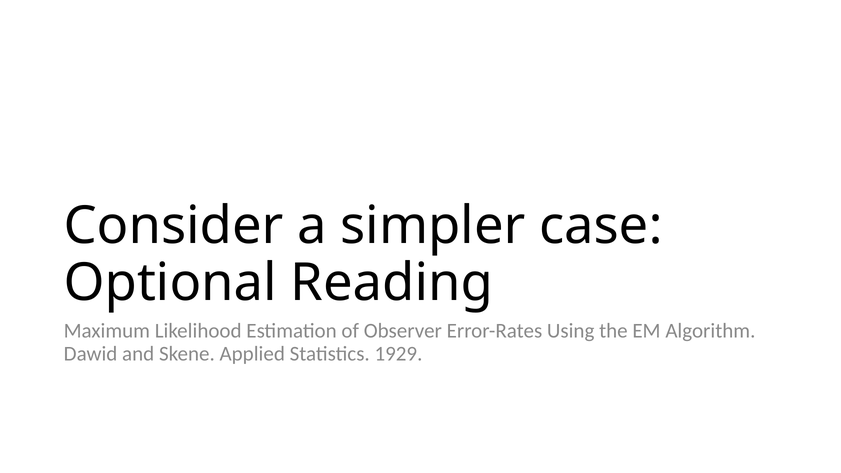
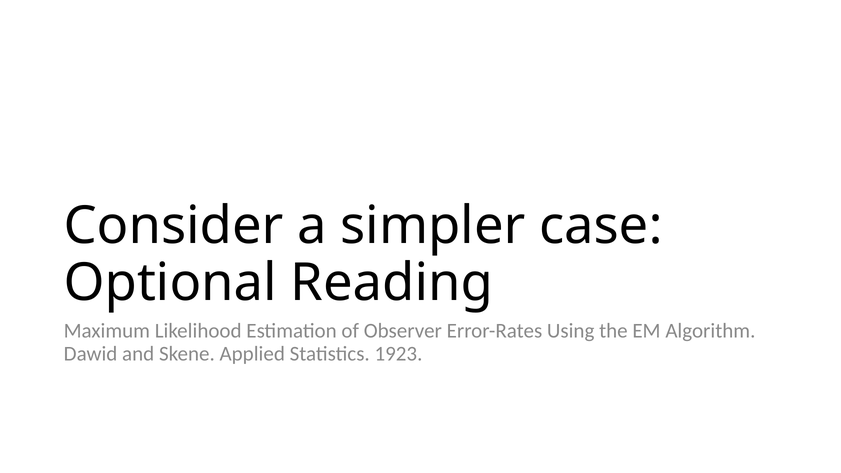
1929: 1929 -> 1923 (398, 354)
